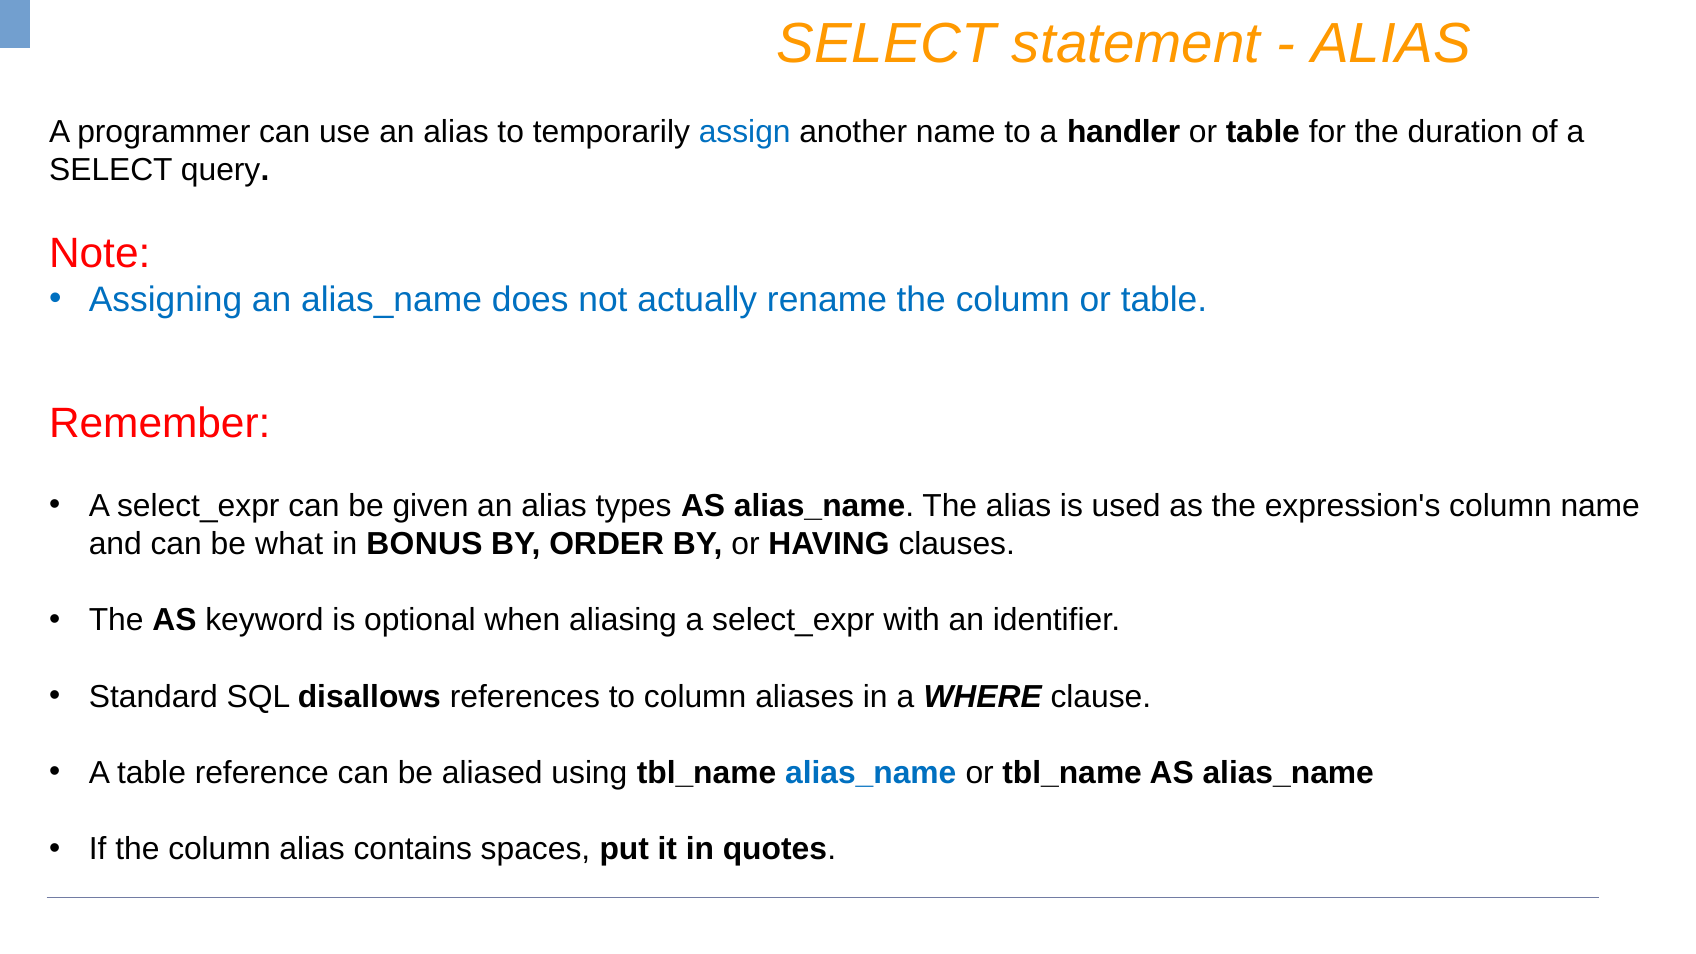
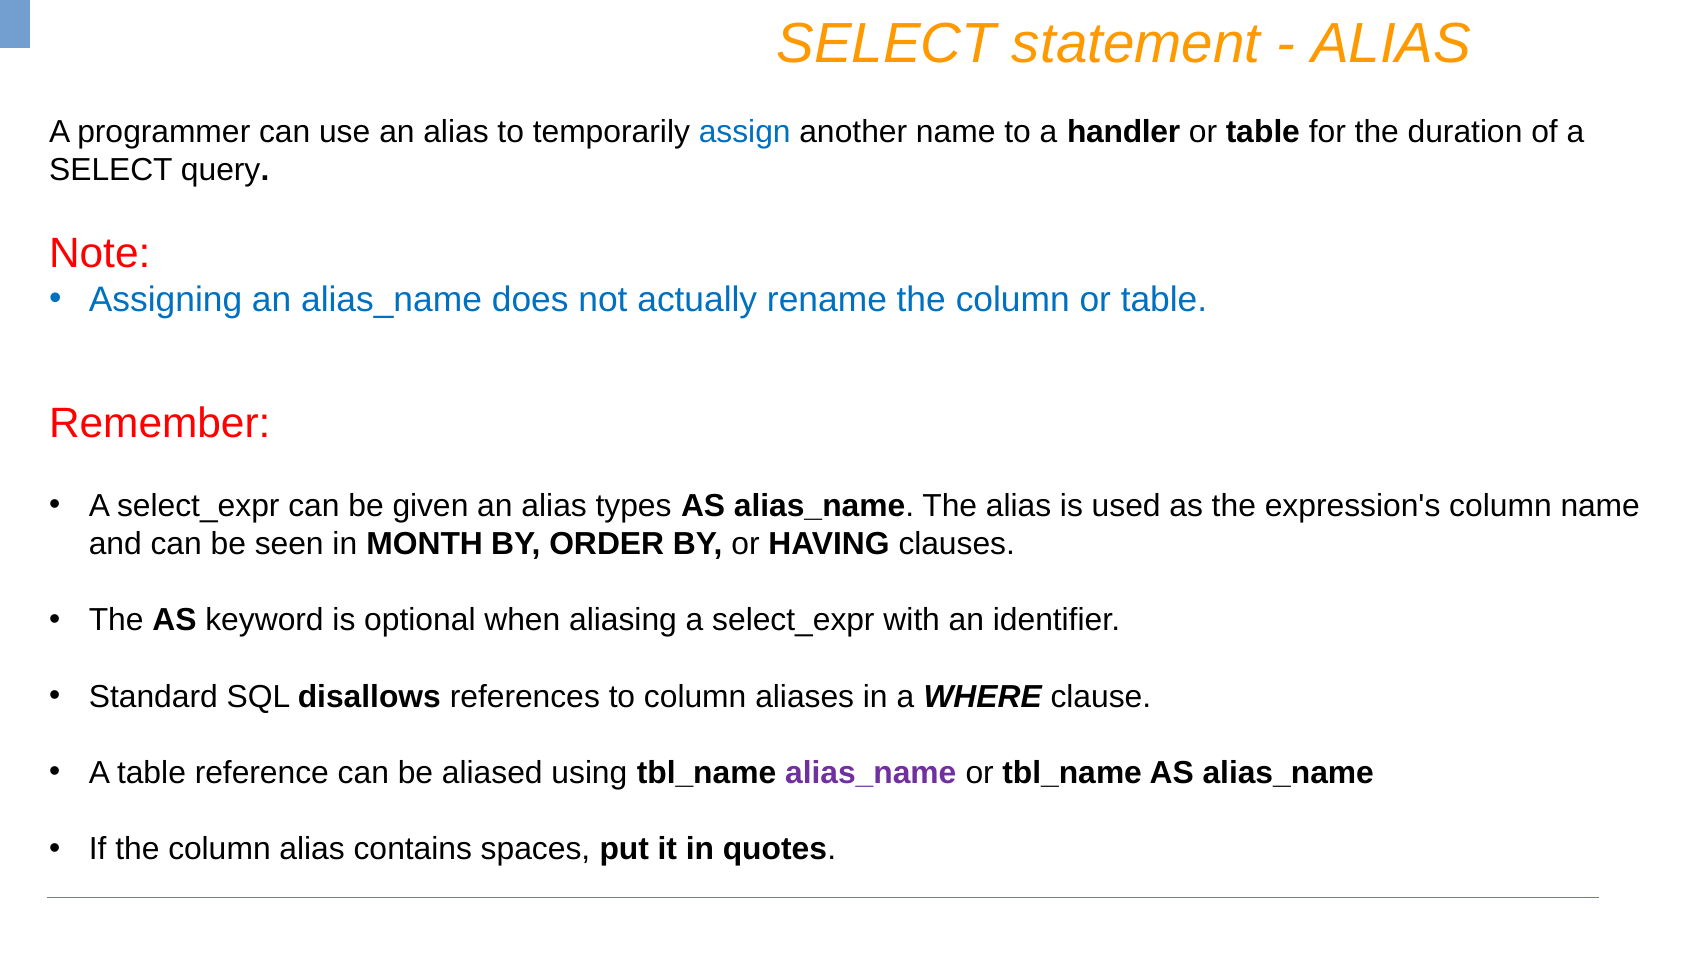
what: what -> seen (289, 544)
BONUS: BONUS -> MONTH (425, 544)
alias_name colour: blue -> purple (871, 773)
